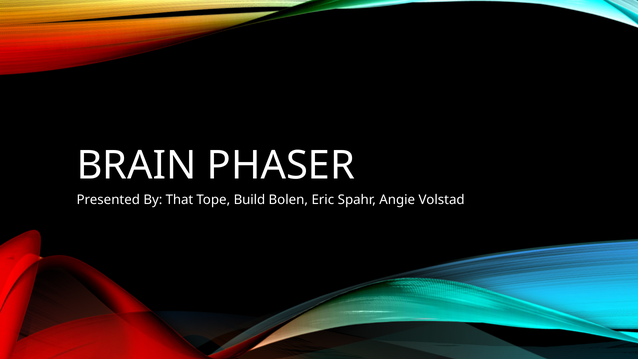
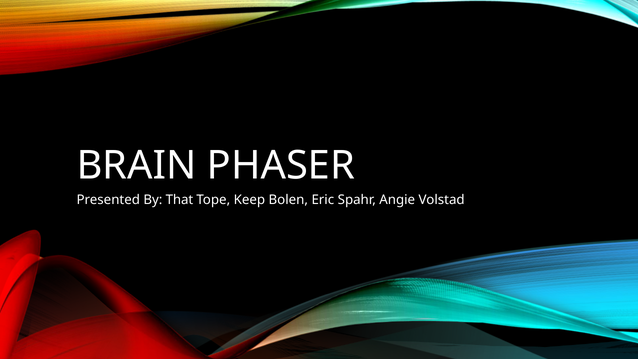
Build: Build -> Keep (249, 200)
